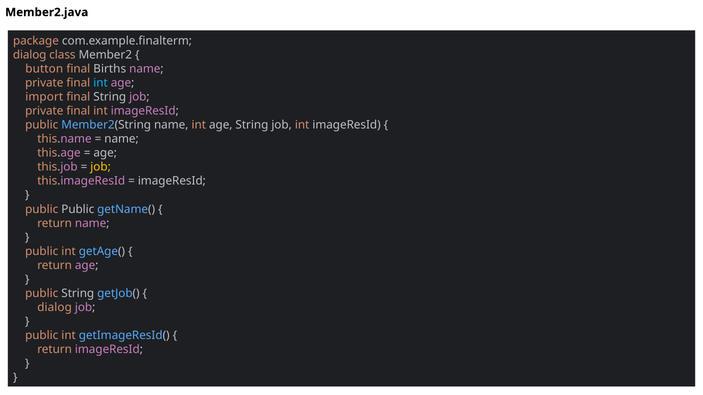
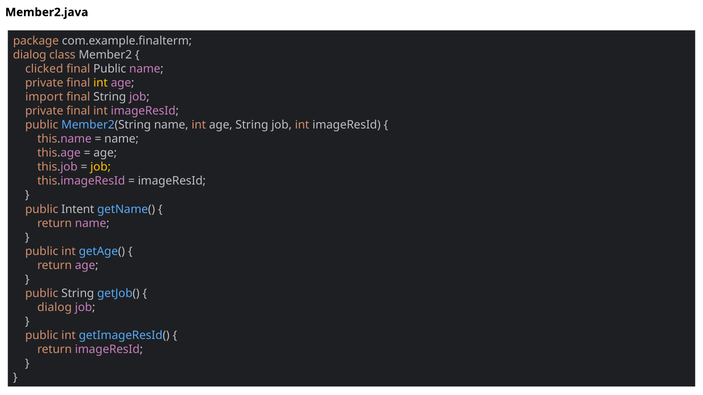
button: button -> clicked (44, 69)
final Births: Births -> Public (110, 69)
int colour: light blue -> yellow (100, 83)
public Public: Public -> Intent (78, 209)
